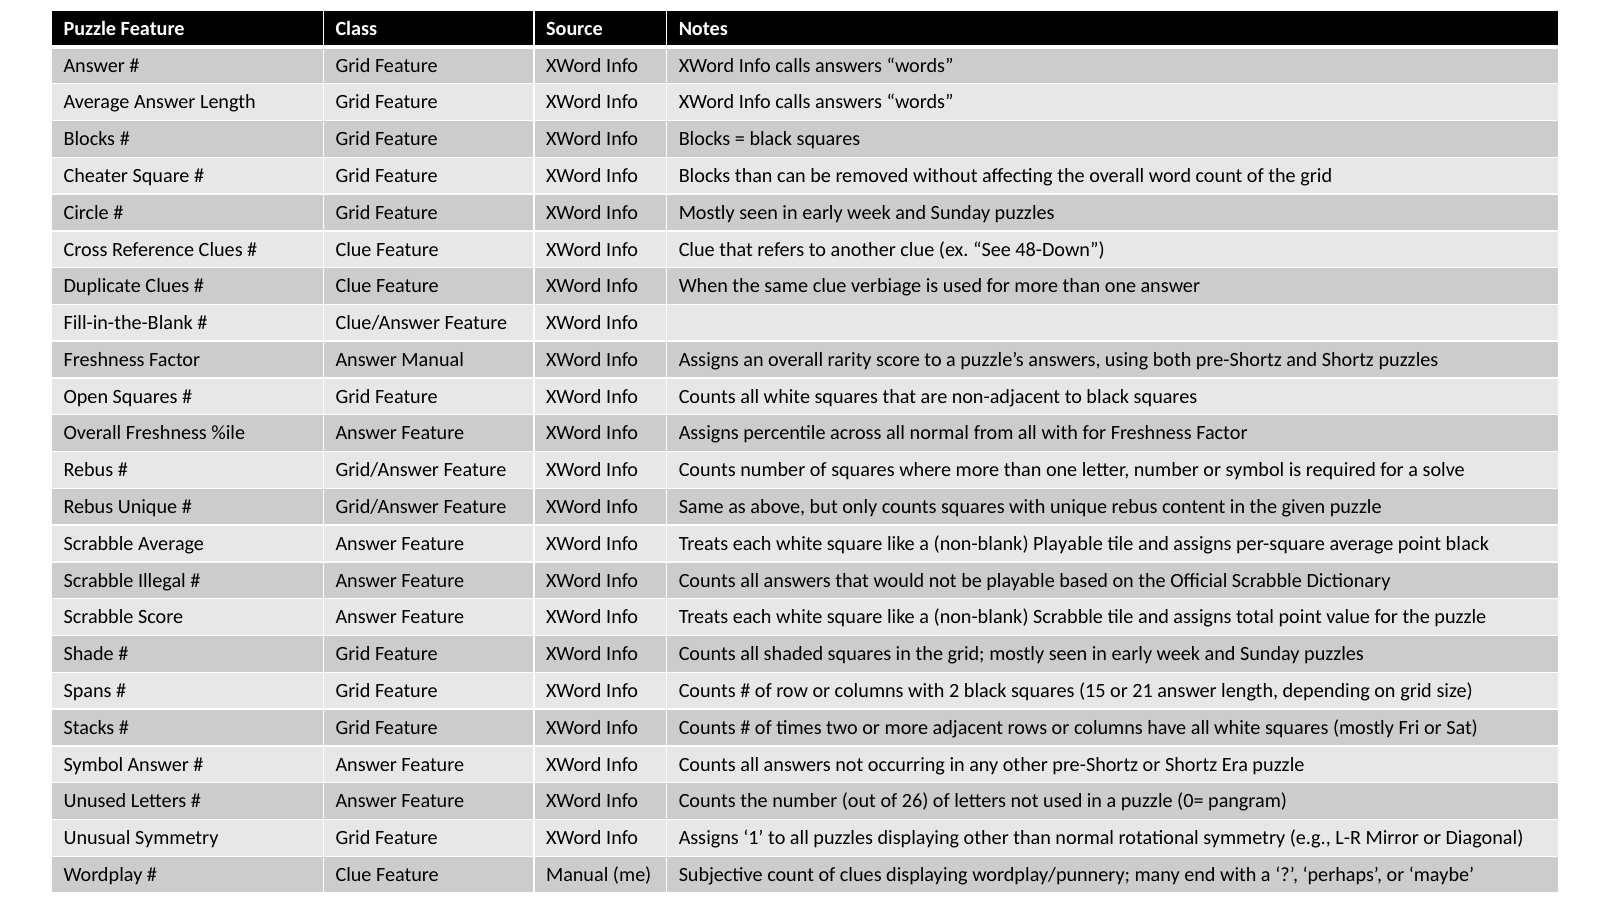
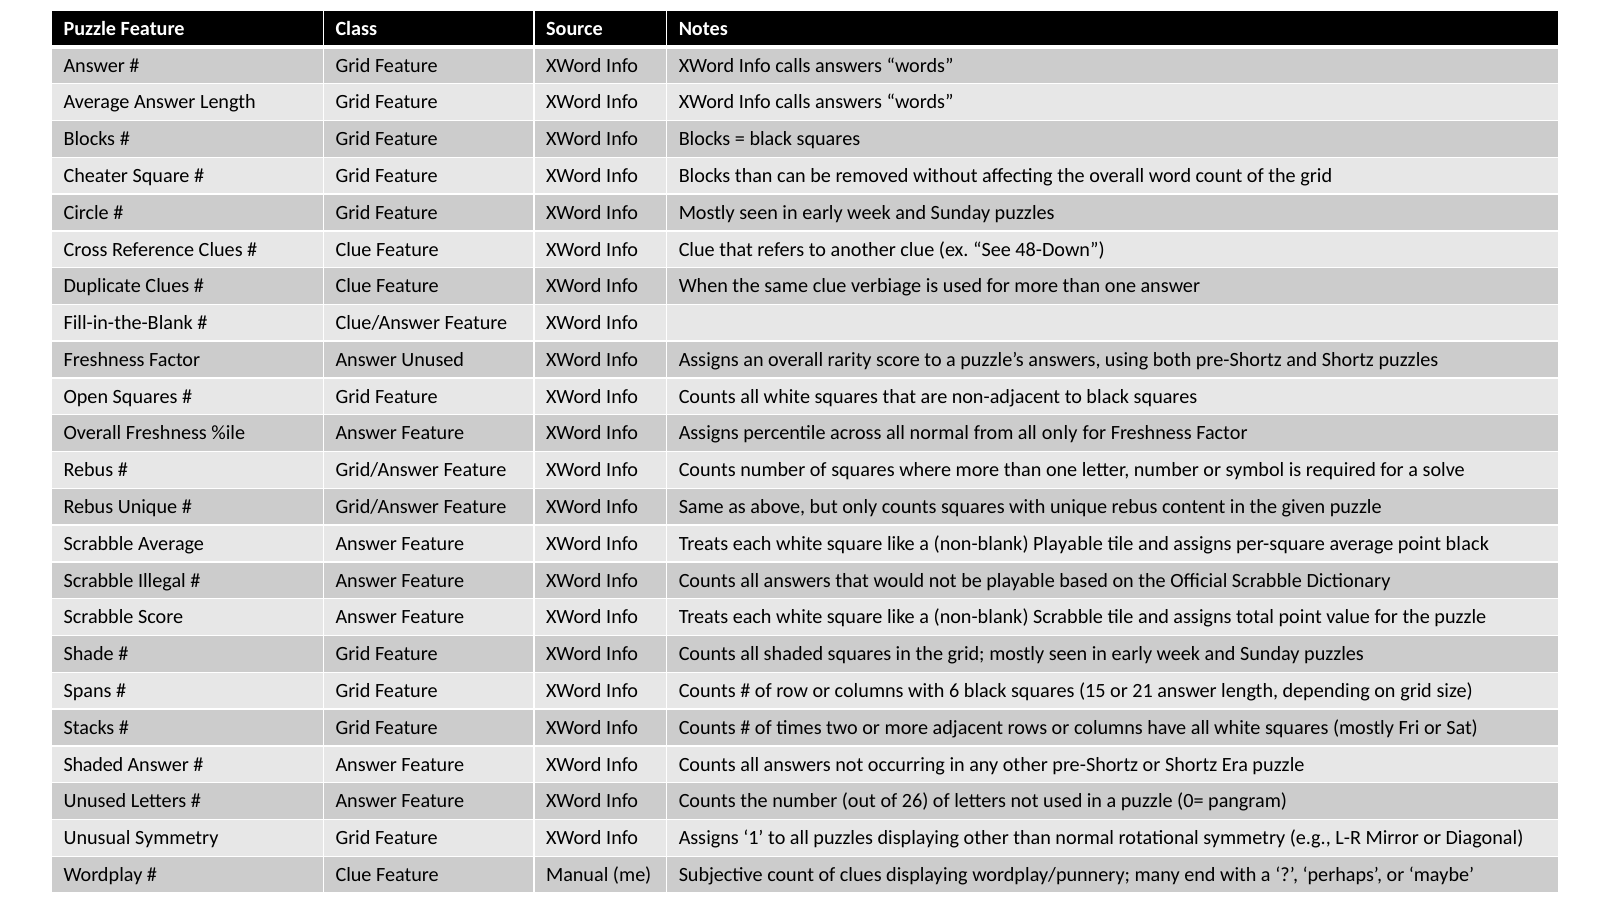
Answer Manual: Manual -> Unused (433, 360)
all with: with -> only (1060, 434)
2: 2 -> 6 (954, 691)
Symbol: Symbol -> Shaded (93, 765)
